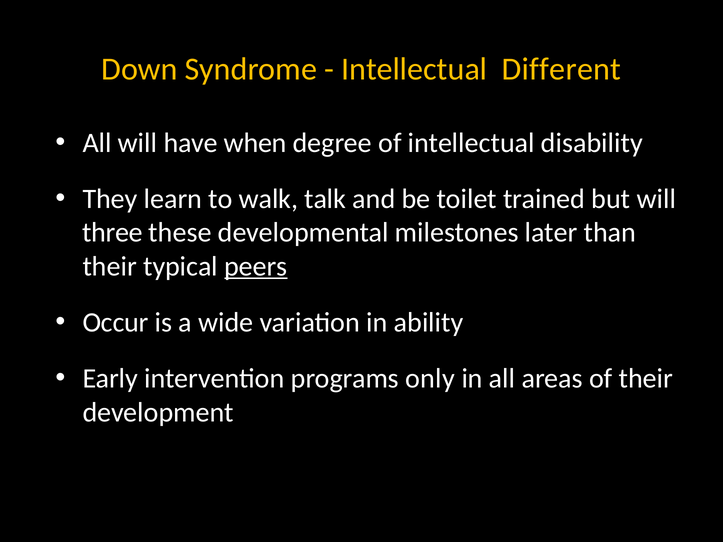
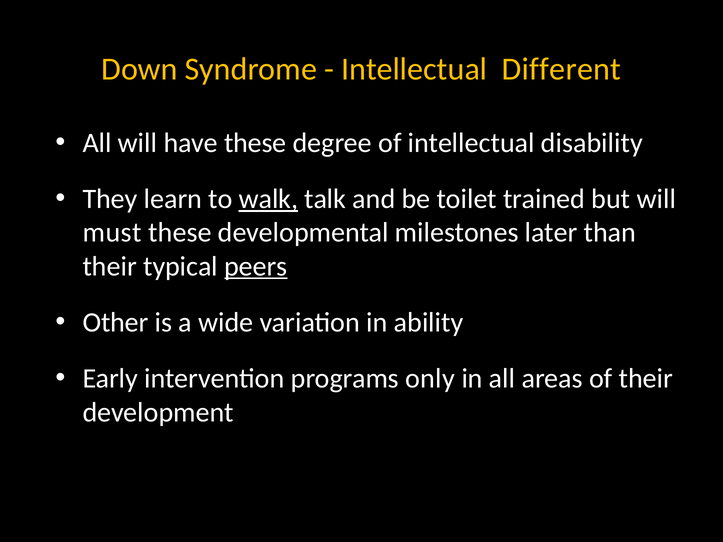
have when: when -> these (255, 143)
walk underline: none -> present (268, 199)
three: three -> must (112, 233)
Occur: Occur -> Other (116, 323)
